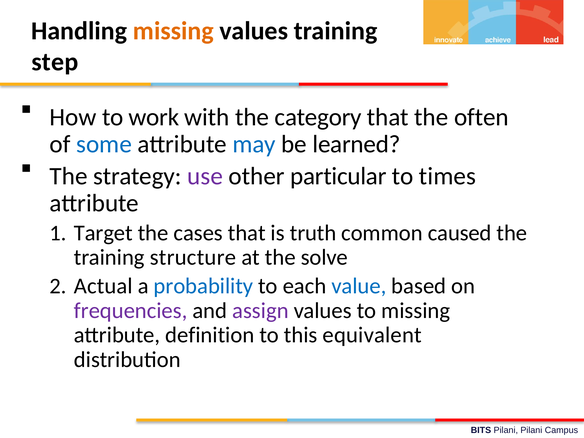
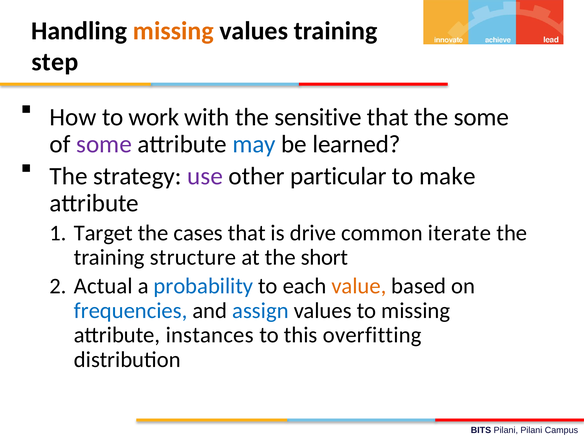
category: category -> sensitive (318, 117)
the often: often -> some (481, 117)
some colour: blue -> purple (104, 144)
times: times -> make (447, 176)
truth: truth -> drive (313, 233)
caused: caused -> iterate (460, 233)
solve: solve -> short (324, 257)
value colour: blue -> orange (359, 286)
frequencies colour: purple -> blue (131, 311)
assign colour: purple -> blue (260, 311)
definition: definition -> instances (210, 335)
equivalent: equivalent -> overfitting (372, 335)
